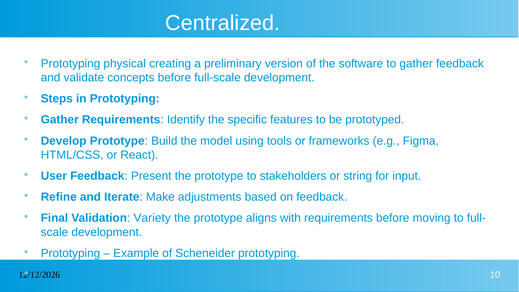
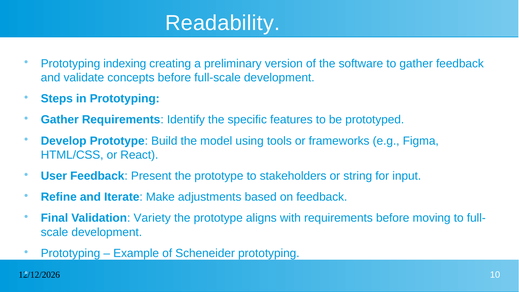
Centralized: Centralized -> Readability (223, 23)
physical: physical -> indexing (125, 63)
